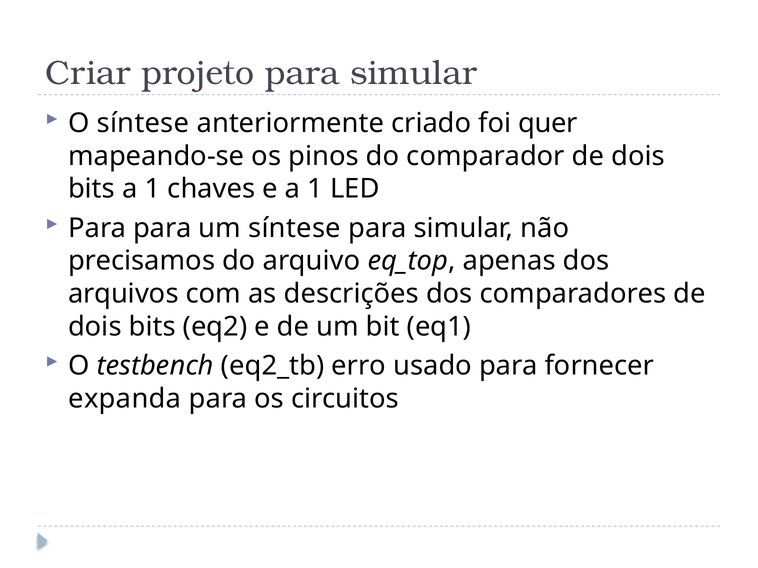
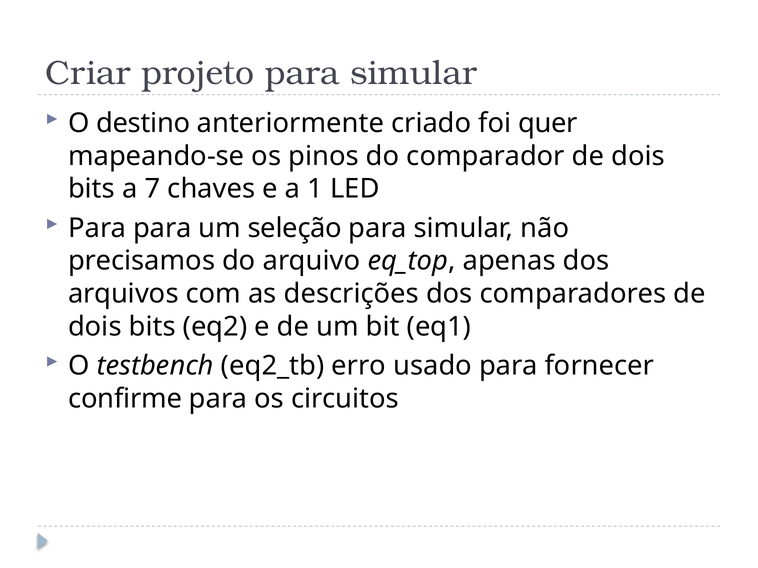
O síntese: síntese -> destino (143, 123)
bits a 1: 1 -> 7 (152, 189)
um síntese: síntese -> seleção (295, 228)
expanda: expanda -> confirme (125, 399)
